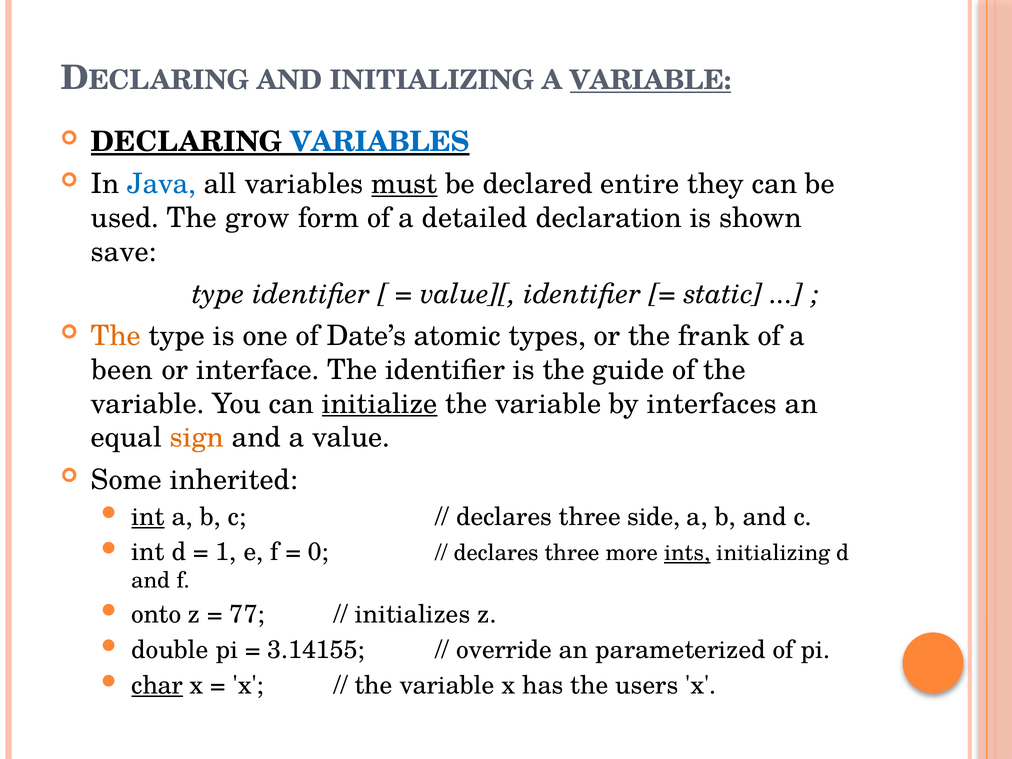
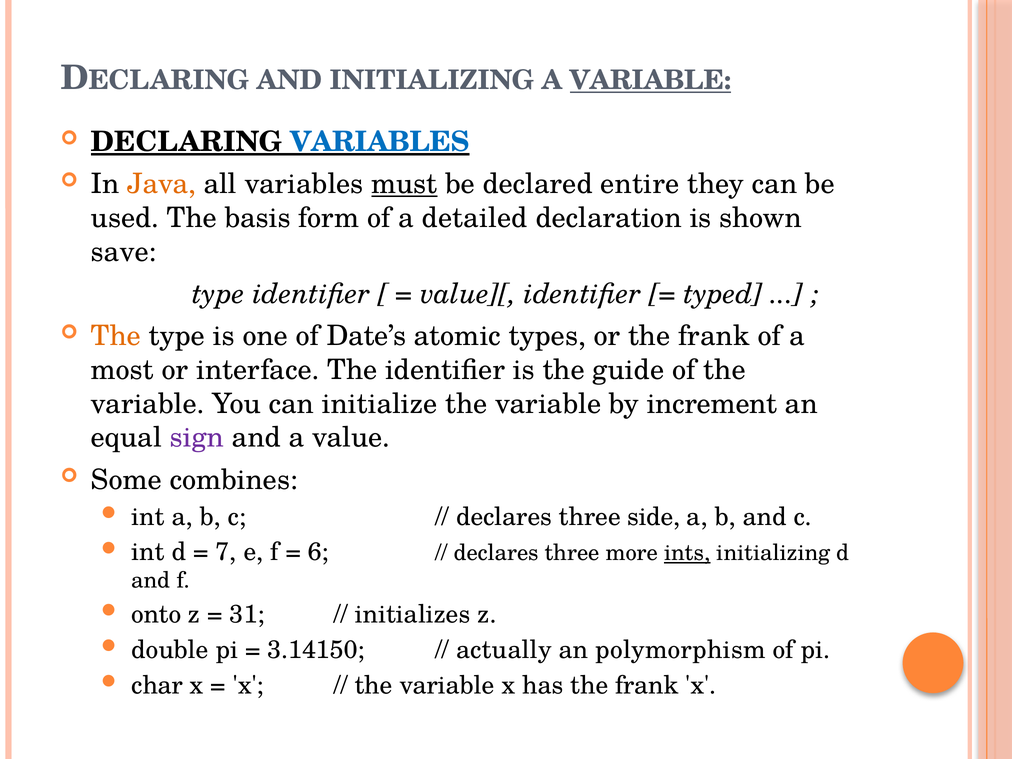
Java colour: blue -> orange (162, 184)
grow: grow -> basis (258, 218)
static: static -> typed (723, 294)
been: been -> most (122, 370)
initialize underline: present -> none (380, 404)
interfaces: interfaces -> increment (712, 404)
sign colour: orange -> purple (197, 438)
inherited: inherited -> combines (234, 480)
int underline: present -> none (148, 517)
1: 1 -> 7 (226, 552)
0: 0 -> 6 (318, 552)
77: 77 -> 31 (247, 614)
3.14155: 3.14155 -> 3.14150 (316, 650)
override: override -> actually (504, 650)
parameterized: parameterized -> polymorphism (680, 650)
char underline: present -> none (157, 685)
has the users: users -> frank (647, 685)
